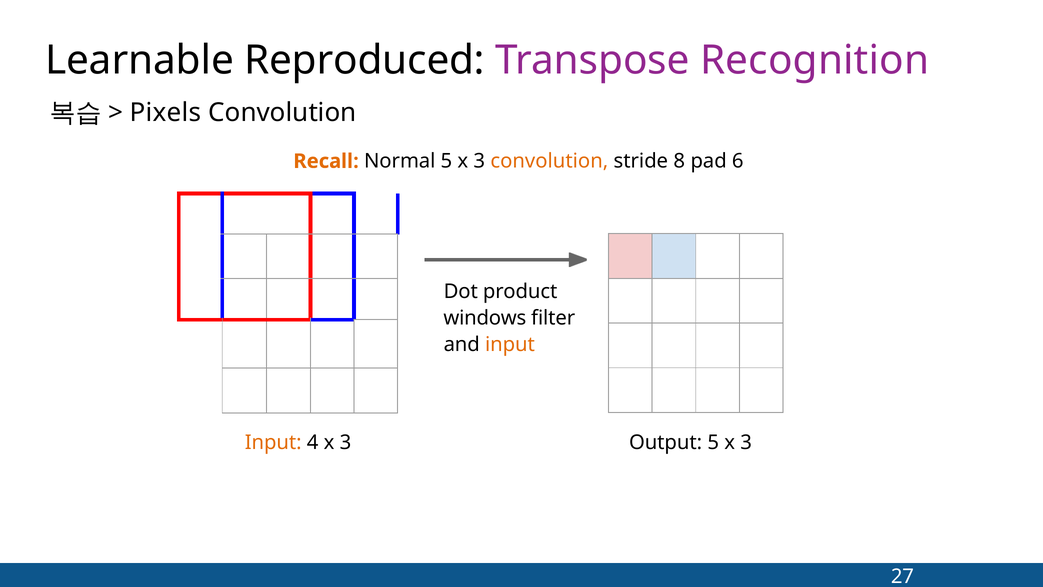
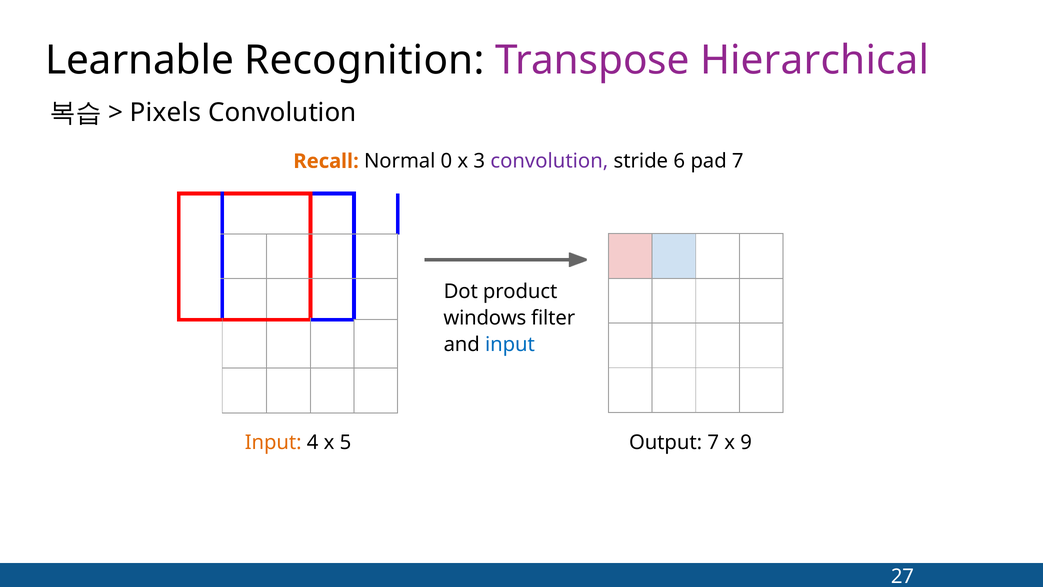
Reproduced: Reproduced -> Recognition (364, 60)
Recognition: Recognition -> Hierarchical (815, 60)
Normal 5: 5 -> 0 (446, 161)
convolution colour: orange -> purple (549, 161)
8: 8 -> 6 (679, 161)
pad 6: 6 -> 7 (738, 161)
input colour: orange -> blue (510, 344)
4 x 3: 3 -> 5 (346, 442)
Output 5: 5 -> 7 (713, 442)
3: 3 -> 9 (746, 442)
